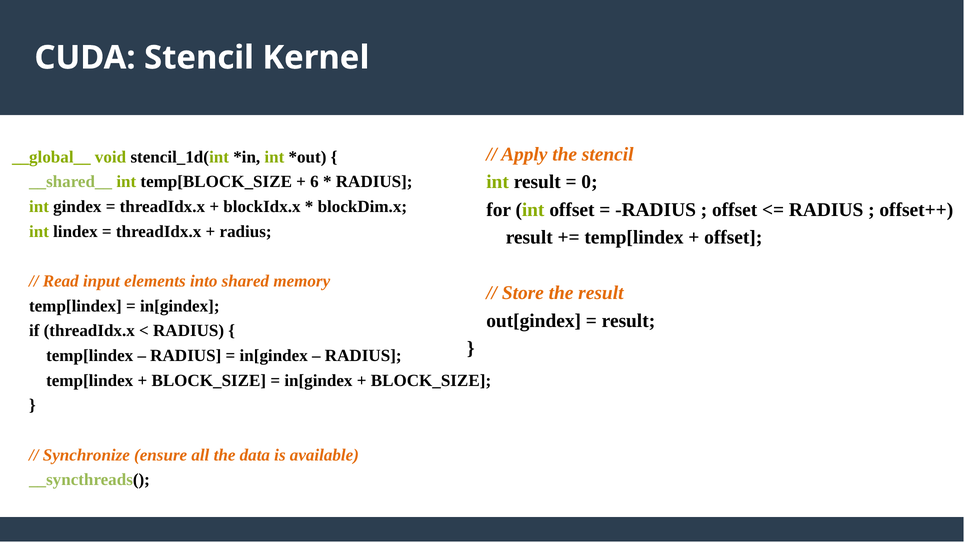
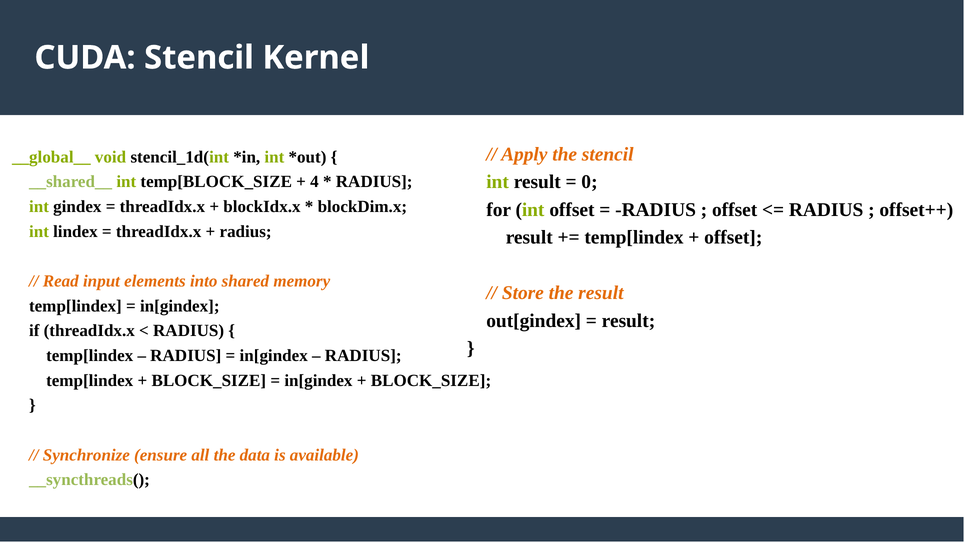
6: 6 -> 4 (314, 182)
